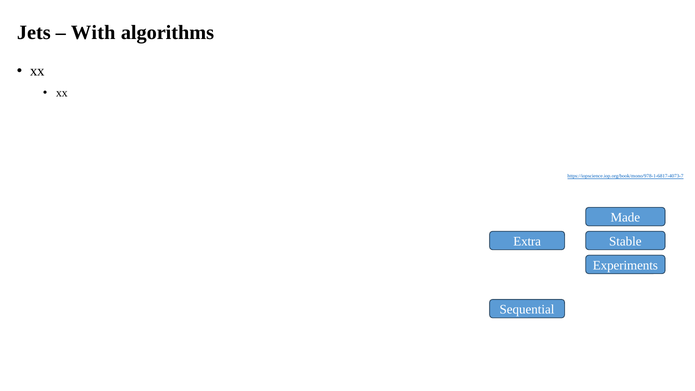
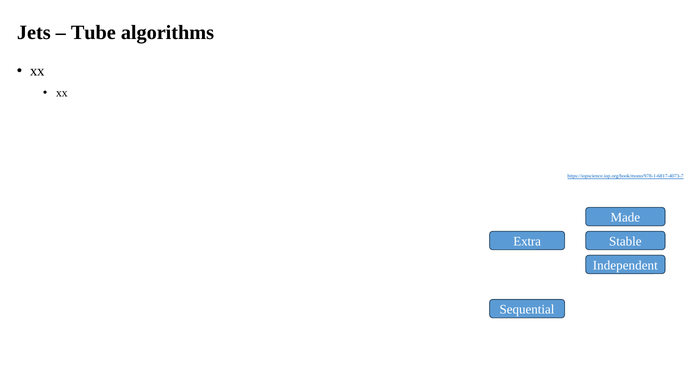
With: With -> Tube (93, 32)
Experiments: Experiments -> Independent (625, 265)
